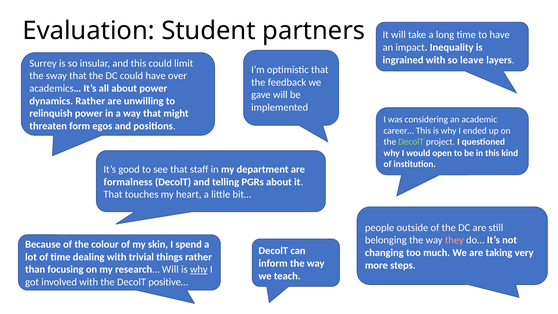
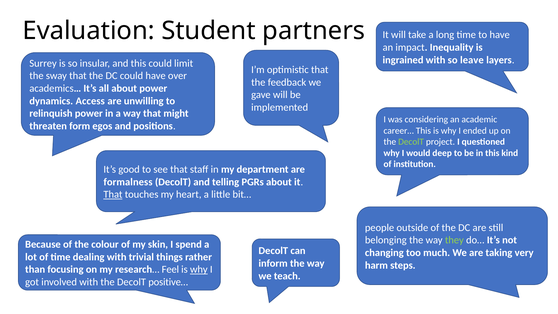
dynamics Rather: Rather -> Access (90, 101)
open: open -> deep (442, 153)
That underline: none -> present (113, 194)
they colour: pink -> light green (454, 240)
more: more -> harm (376, 265)
research… Will: Will -> Feel (170, 269)
